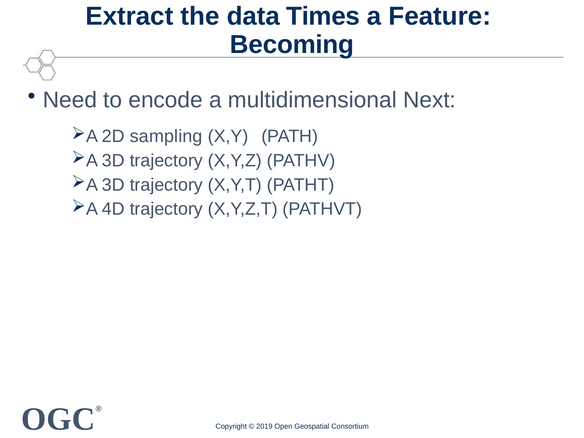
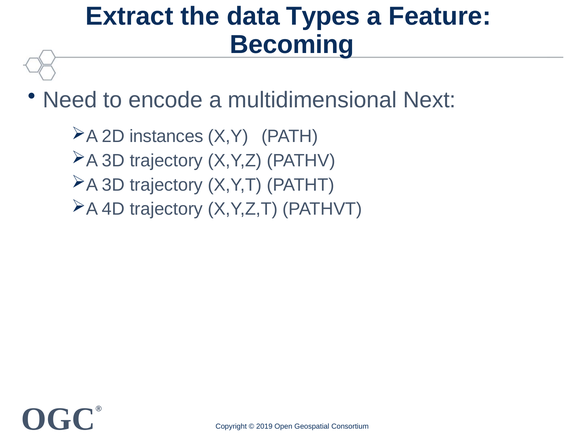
Times: Times -> Types (323, 16)
sampling: sampling -> instances (166, 136)
